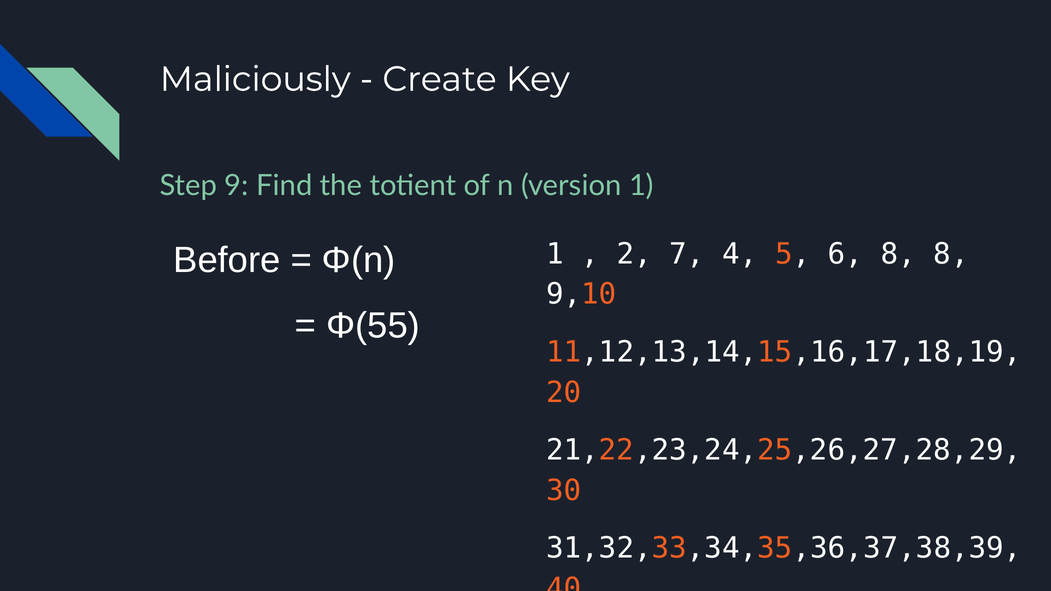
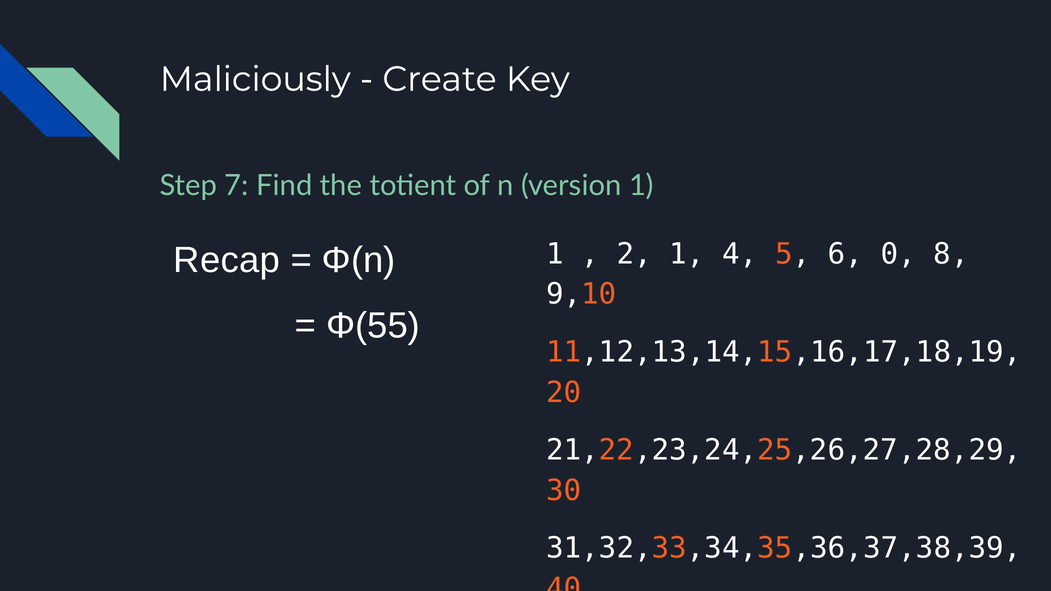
9: 9 -> 7 (237, 186)
2 7: 7 -> 1 (687, 254)
6 8: 8 -> 0 (898, 254)
Before: Before -> Recap (227, 260)
